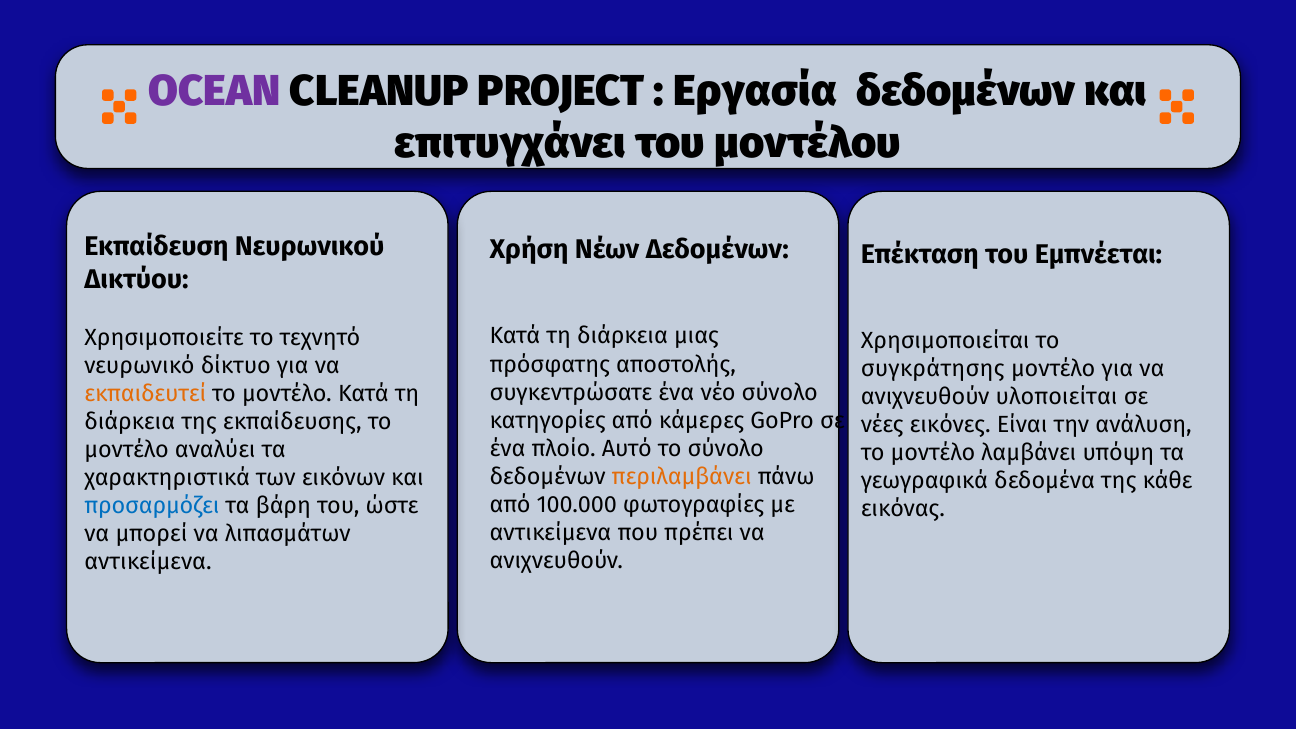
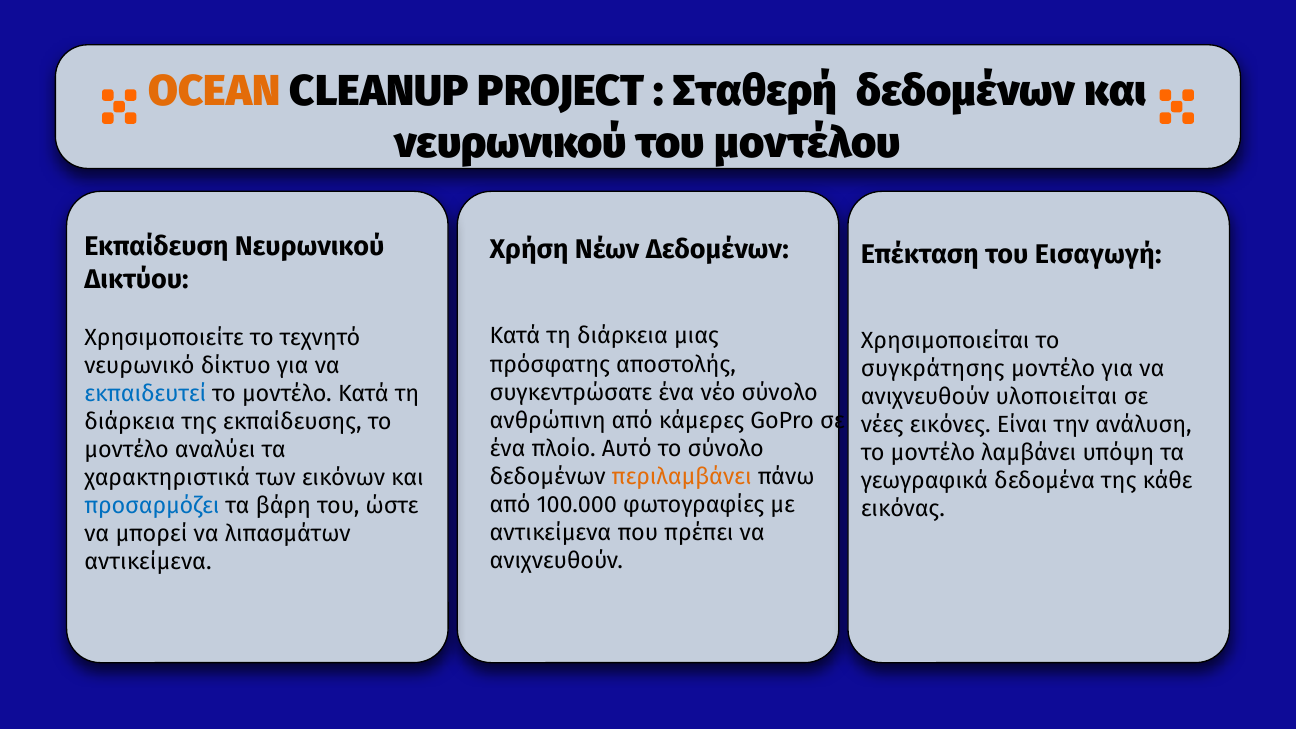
OCEAN colour: purple -> orange (215, 91)
Εργασία: Εργασία -> Σταθερή (756, 91)
επιτυγχάνει: επιτυγχάνει -> νευρωνικού (511, 143)
Εμπνέεται: Εμπνέεται -> Εισαγωγή (1098, 254)
εκπαιδευτεί colour: orange -> blue (145, 394)
κατηγορίες: κατηγορίες -> ανθρώπινη (548, 421)
